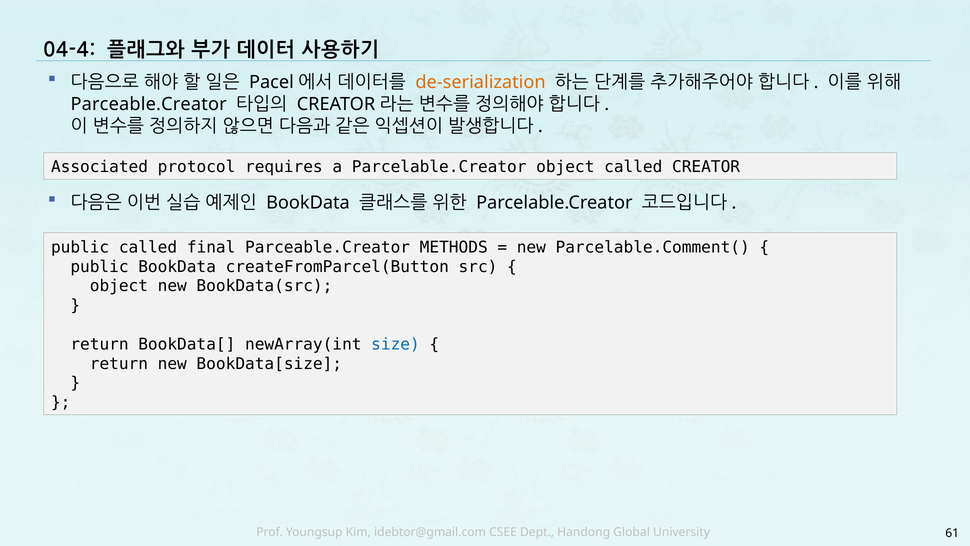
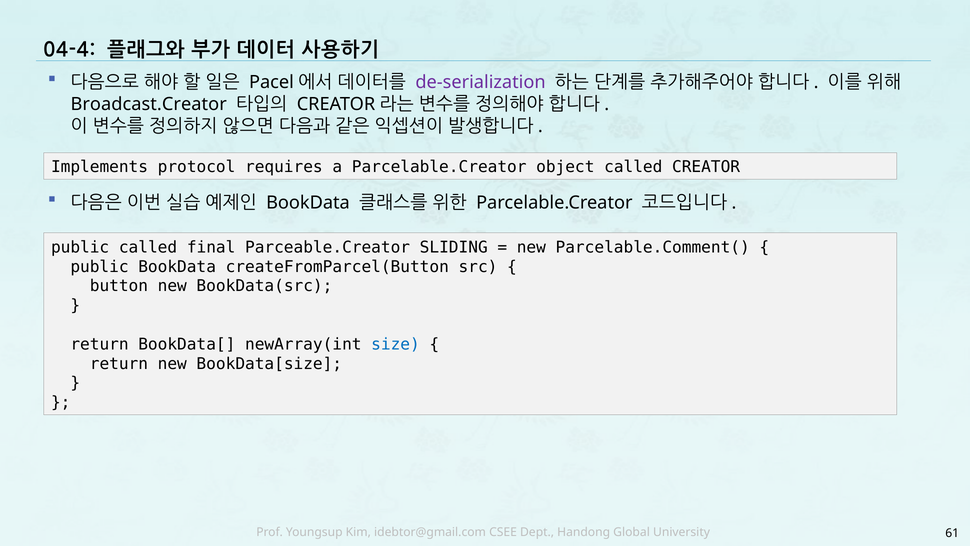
de-serialization colour: orange -> purple (481, 82)
Parceable.Creator: Parceable.Creator -> Broadcast.Creator (149, 104)
Associated: Associated -> Implements (100, 167)
METHODS: METHODS -> SLIDING (454, 247)
object: object -> button (119, 286)
